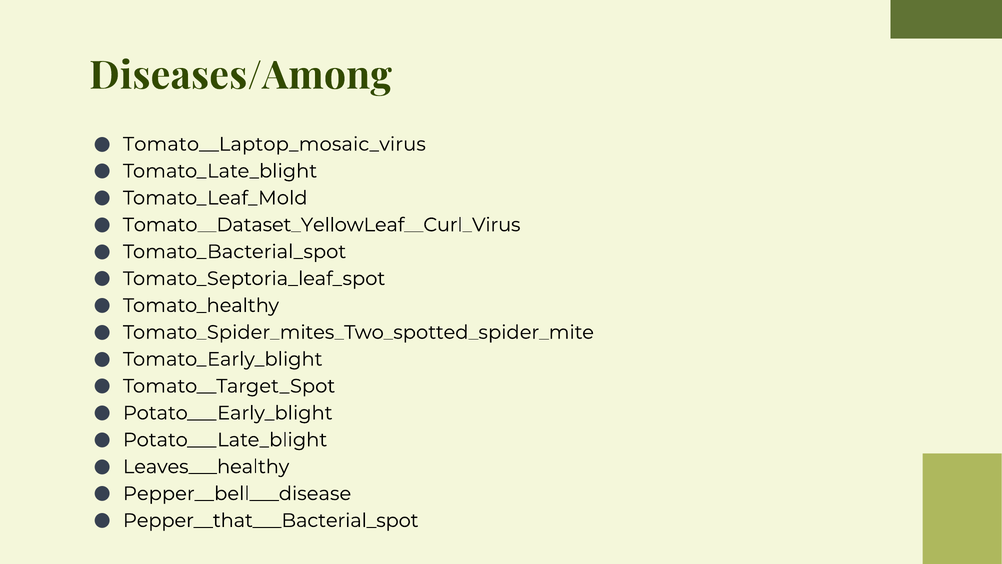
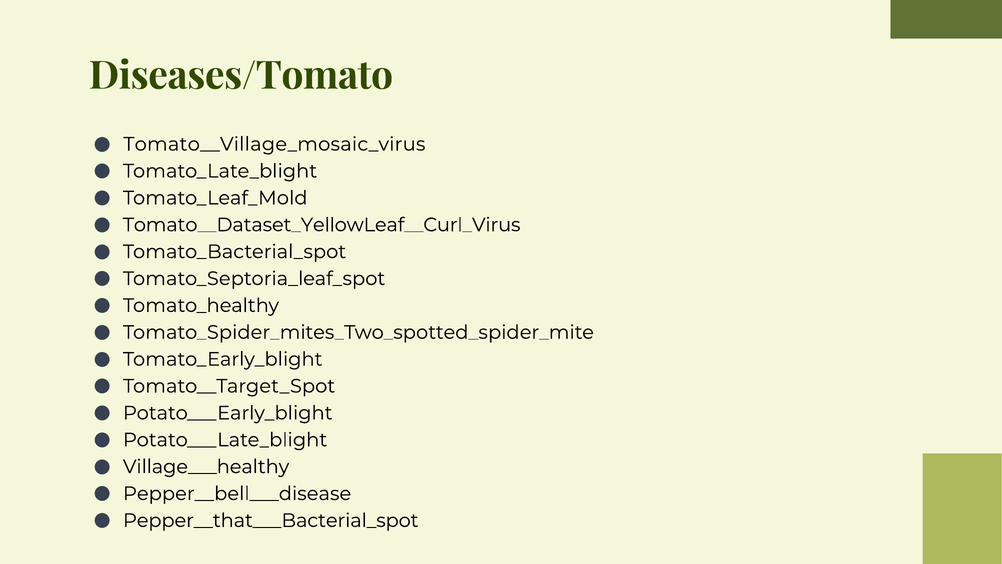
Diseases/Among: Diseases/Among -> Diseases/Tomato (241, 76)
Tomato__Laptop_mosaic_virus: Tomato__Laptop_mosaic_virus -> Tomato__Village_mosaic_virus (274, 144)
Leaves___healthy: Leaves___healthy -> Village___healthy (206, 466)
